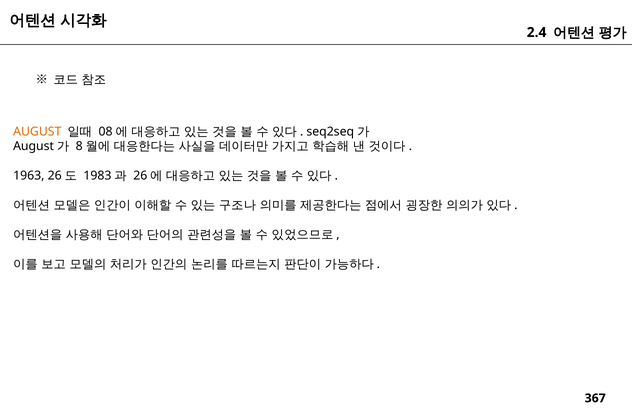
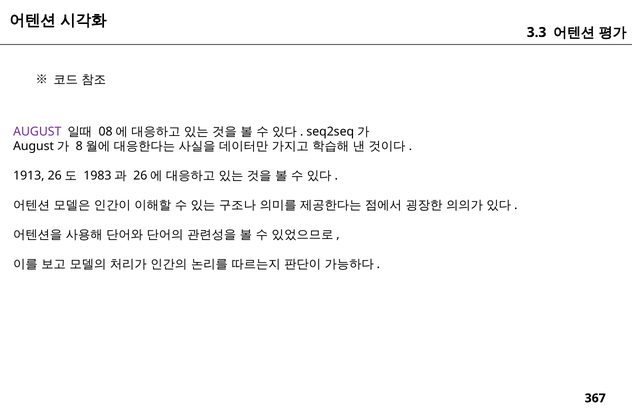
2.4: 2.4 -> 3.3 (537, 32)
AUGUST colour: orange -> purple (37, 132)
1963: 1963 -> 1913 (29, 176)
